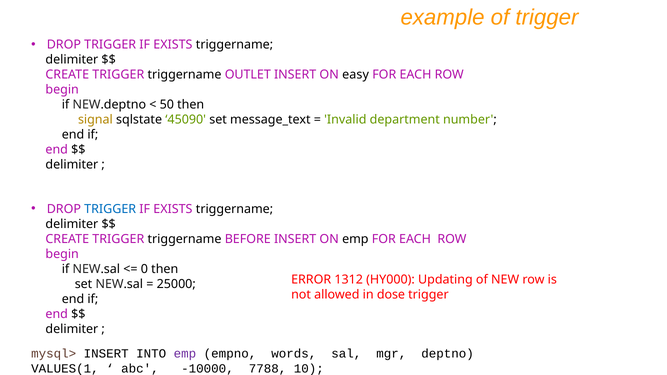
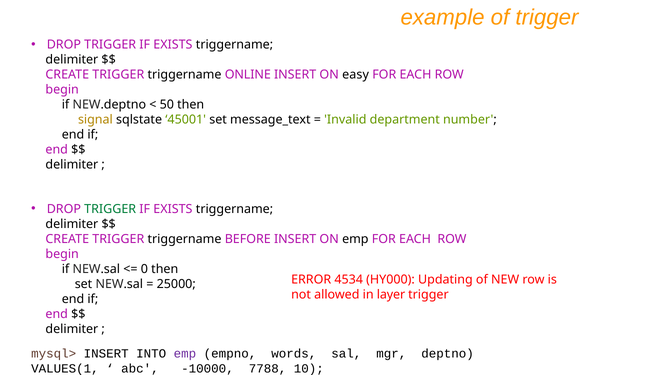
OUTLET: OUTLET -> ONLINE (248, 75)
45090: 45090 -> 45001 (186, 120)
TRIGGER colour: blue -> green (110, 209)
1312: 1312 -> 4534 (349, 280)
dose: dose -> layer (391, 295)
